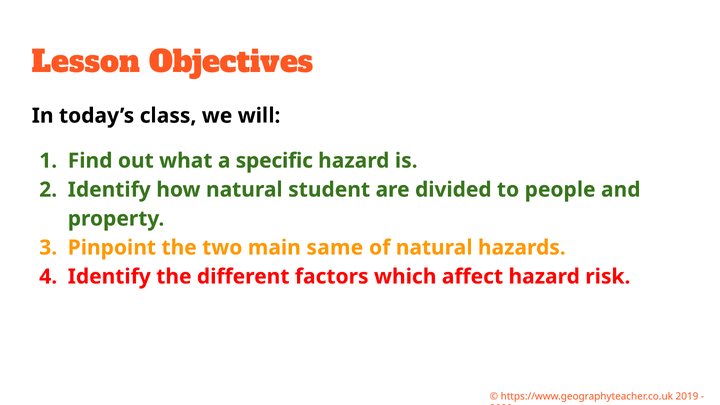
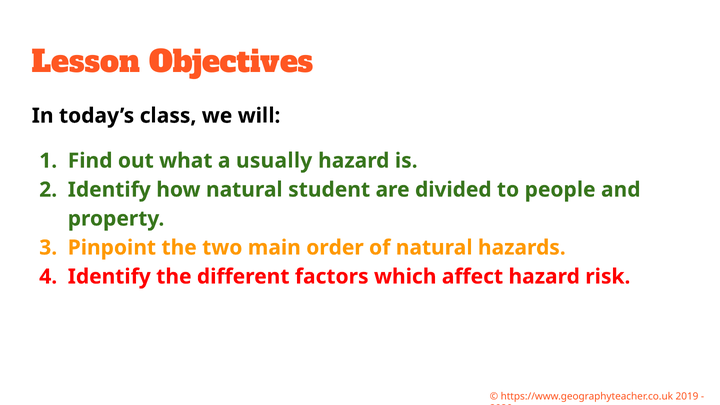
specific: specific -> usually (274, 161)
same: same -> order (335, 248)
